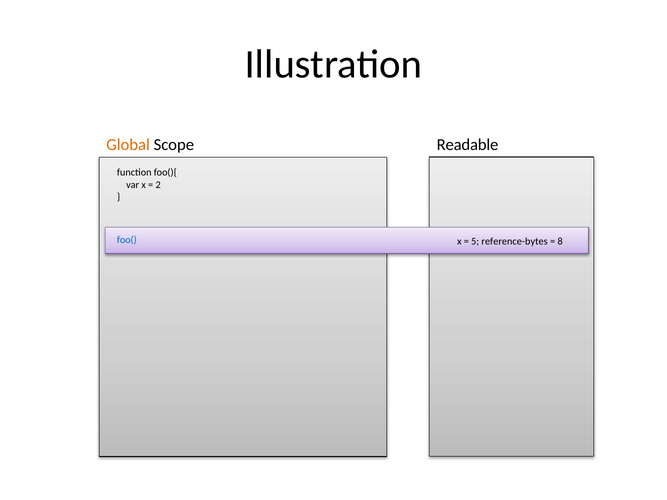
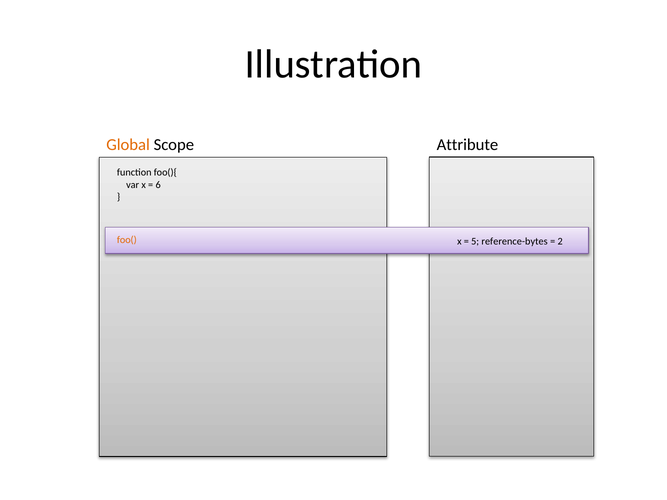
Readable: Readable -> Attribute (467, 145)
2: 2 -> 6 (158, 185)
foo( colour: blue -> orange (127, 240)
8: 8 -> 2 (560, 241)
